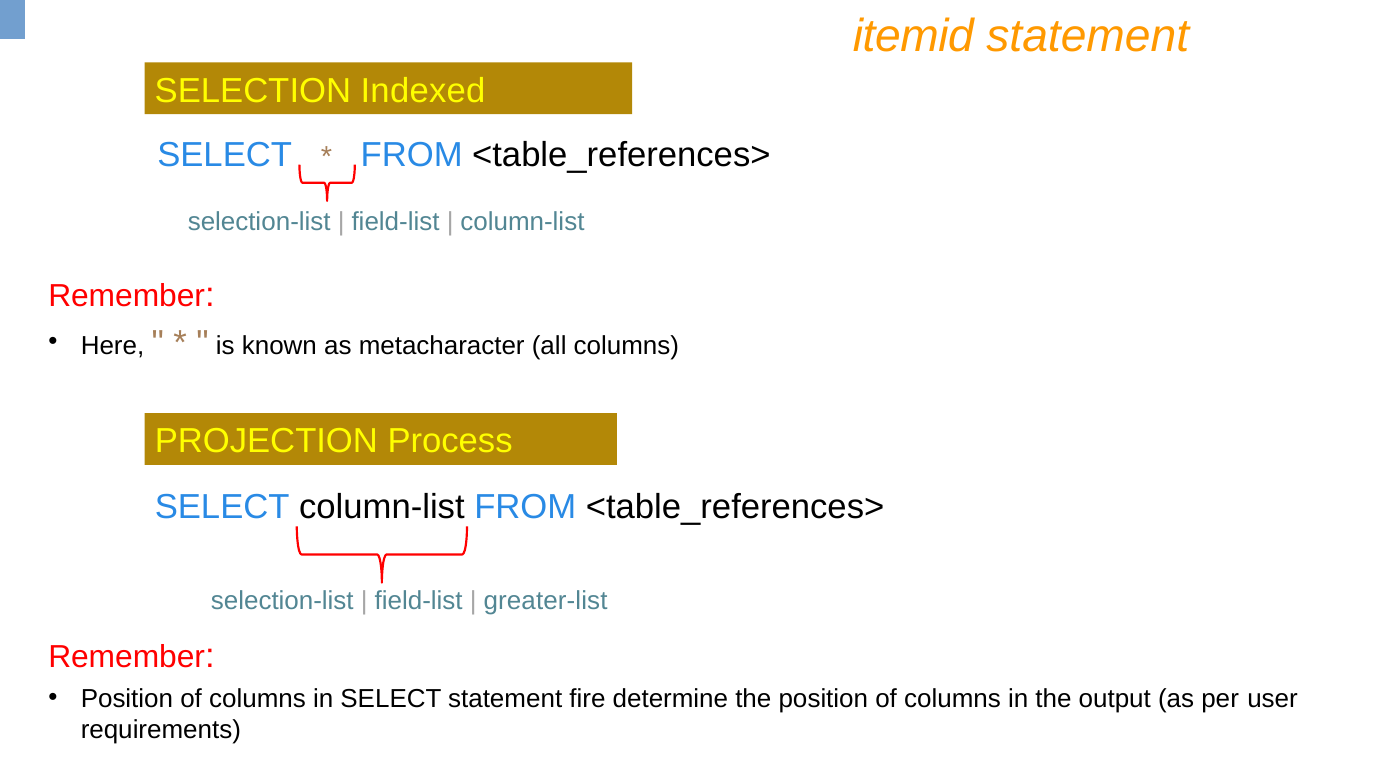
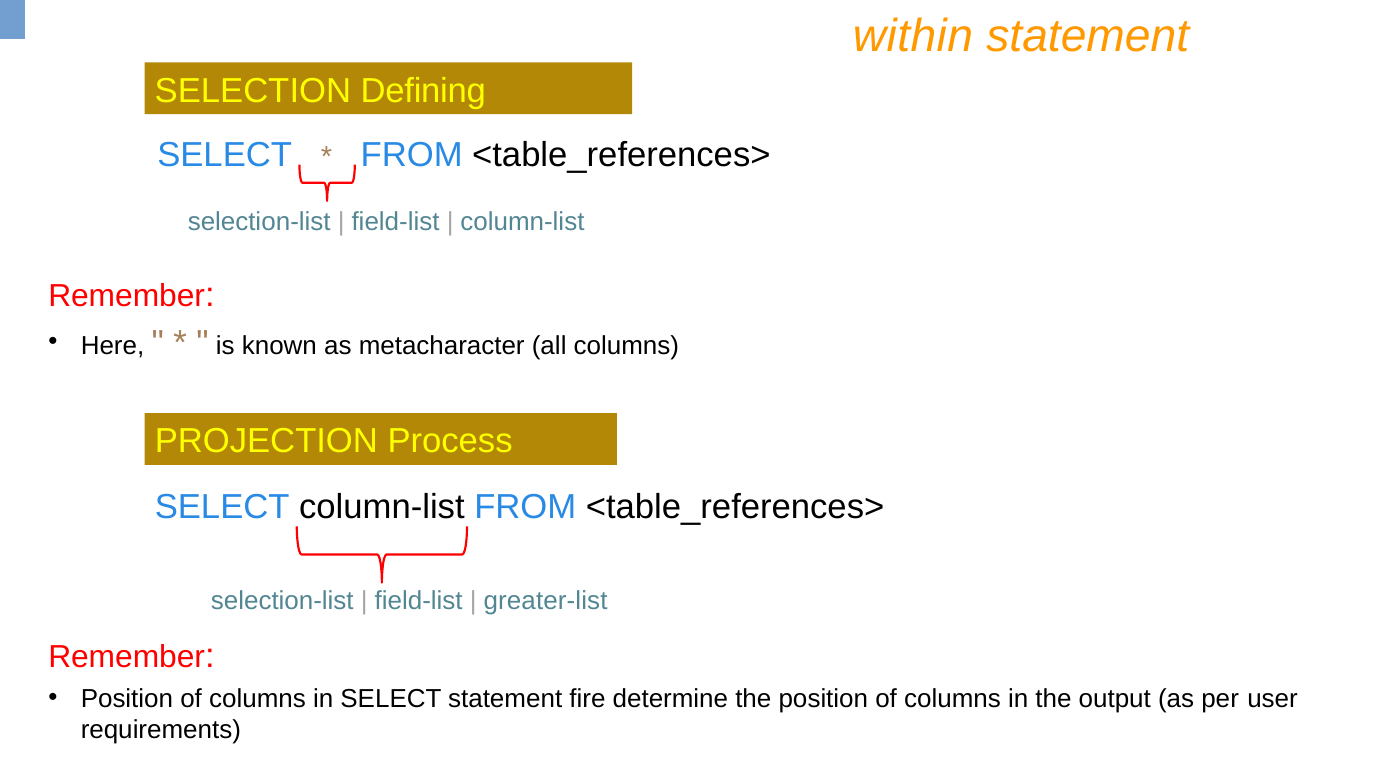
itemid: itemid -> within (913, 36)
Indexed: Indexed -> Defining (423, 91)
